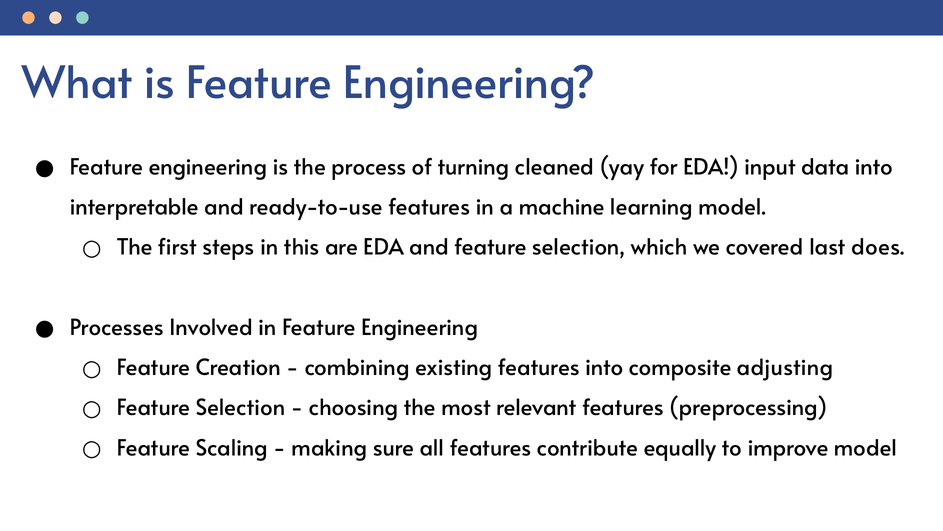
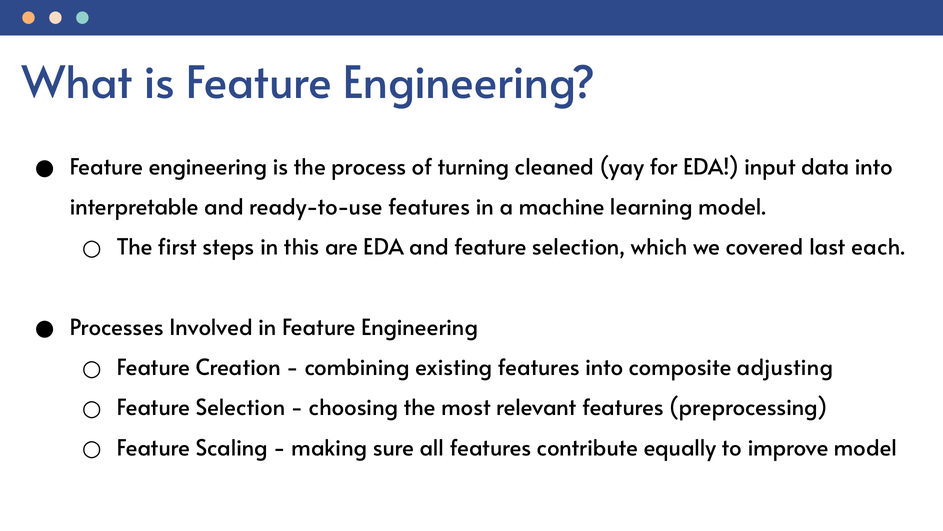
does: does -> each (878, 247)
